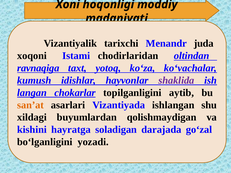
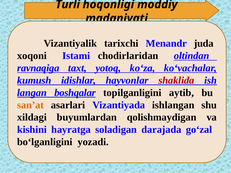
Xoni: Xoni -> Turli (68, 4)
shaklida colour: purple -> red (176, 80)
chokarlar: chokarlar -> boshqalar (75, 93)
